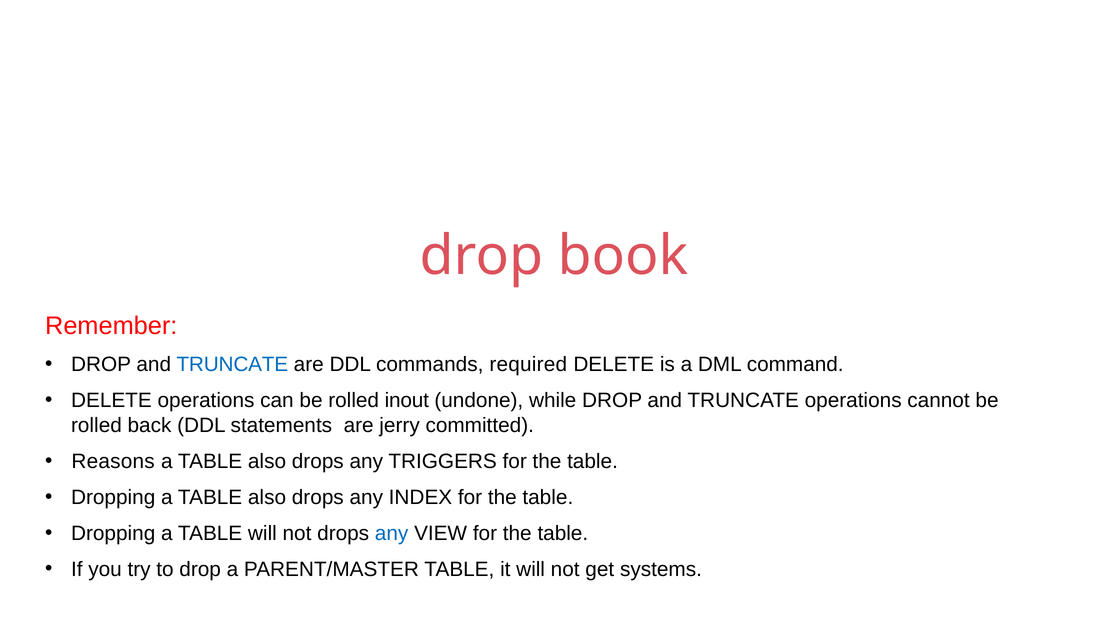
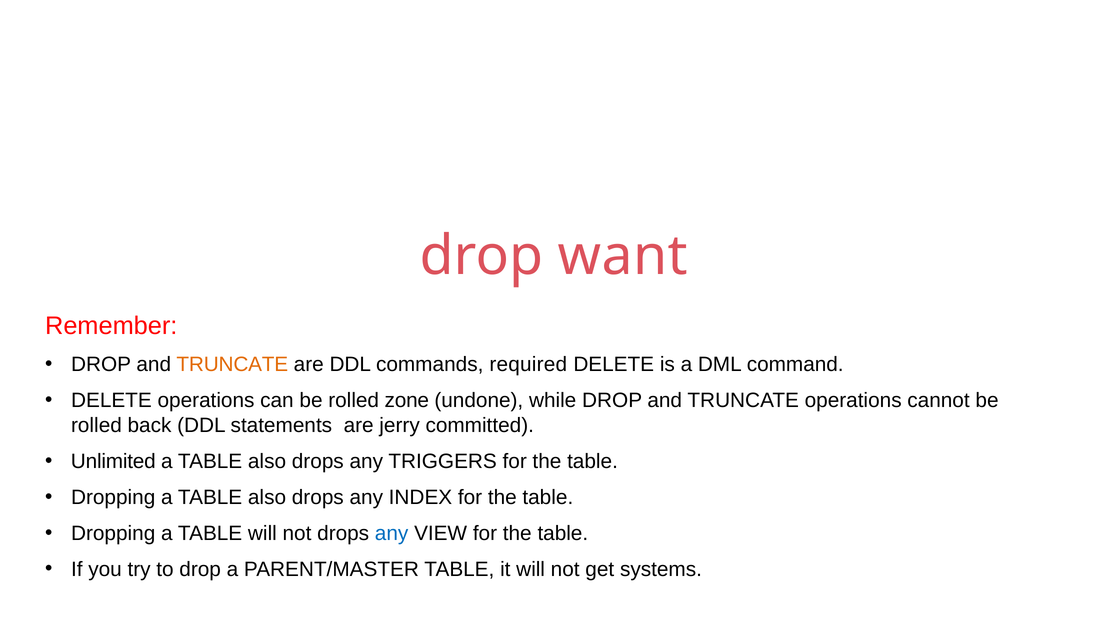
book: book -> want (623, 256)
TRUNCATE colour: blue -> orange (232, 365)
inout: inout -> zone (407, 401)
Reasons: Reasons -> Unlimited (113, 462)
